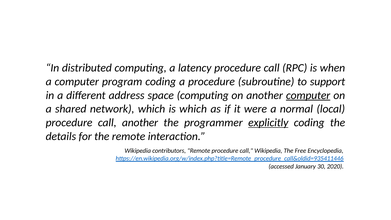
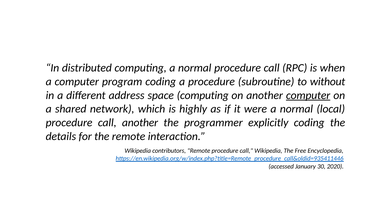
computing a latency: latency -> normal (195, 68)
support: support -> without (328, 82)
is which: which -> highly (193, 109)
explicitly underline: present -> none (268, 123)
